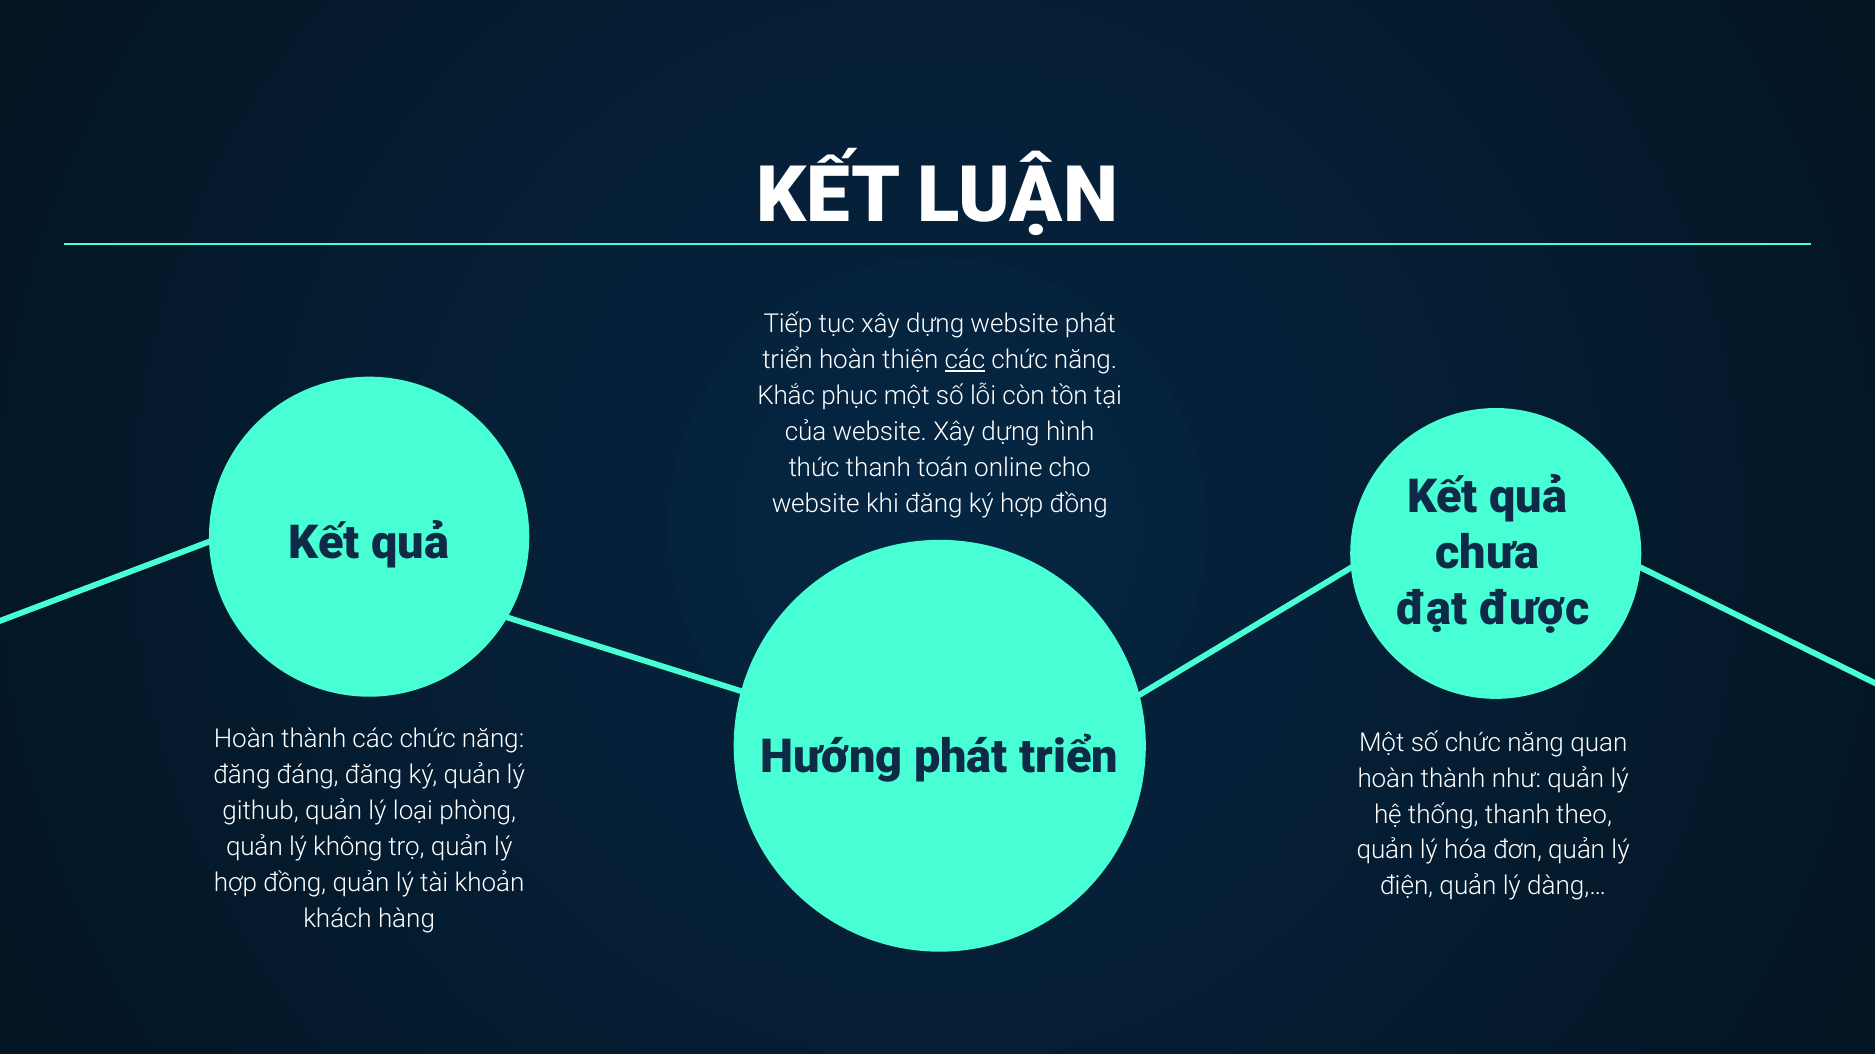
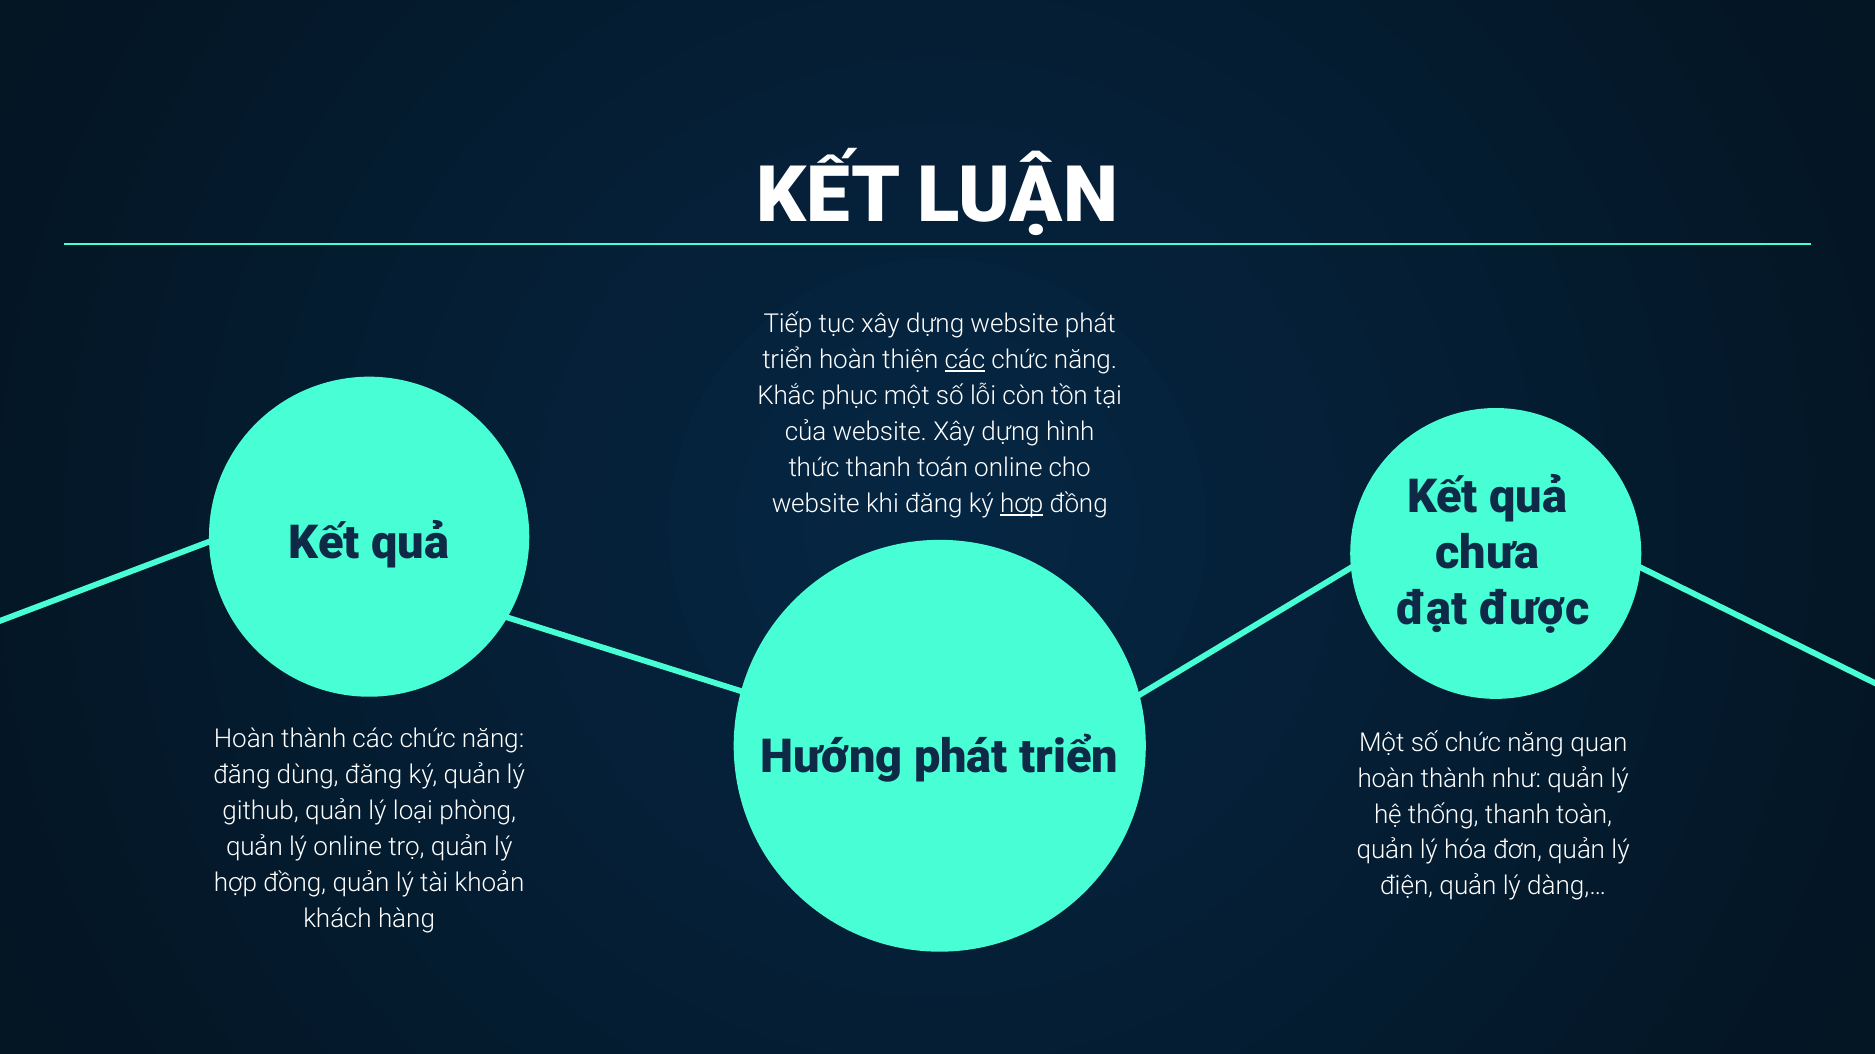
hợp underline: none -> present (1022, 504)
đáng: đáng -> dùng (308, 776)
theo: theo -> toàn (1584, 815)
lý không: không -> online (348, 848)
